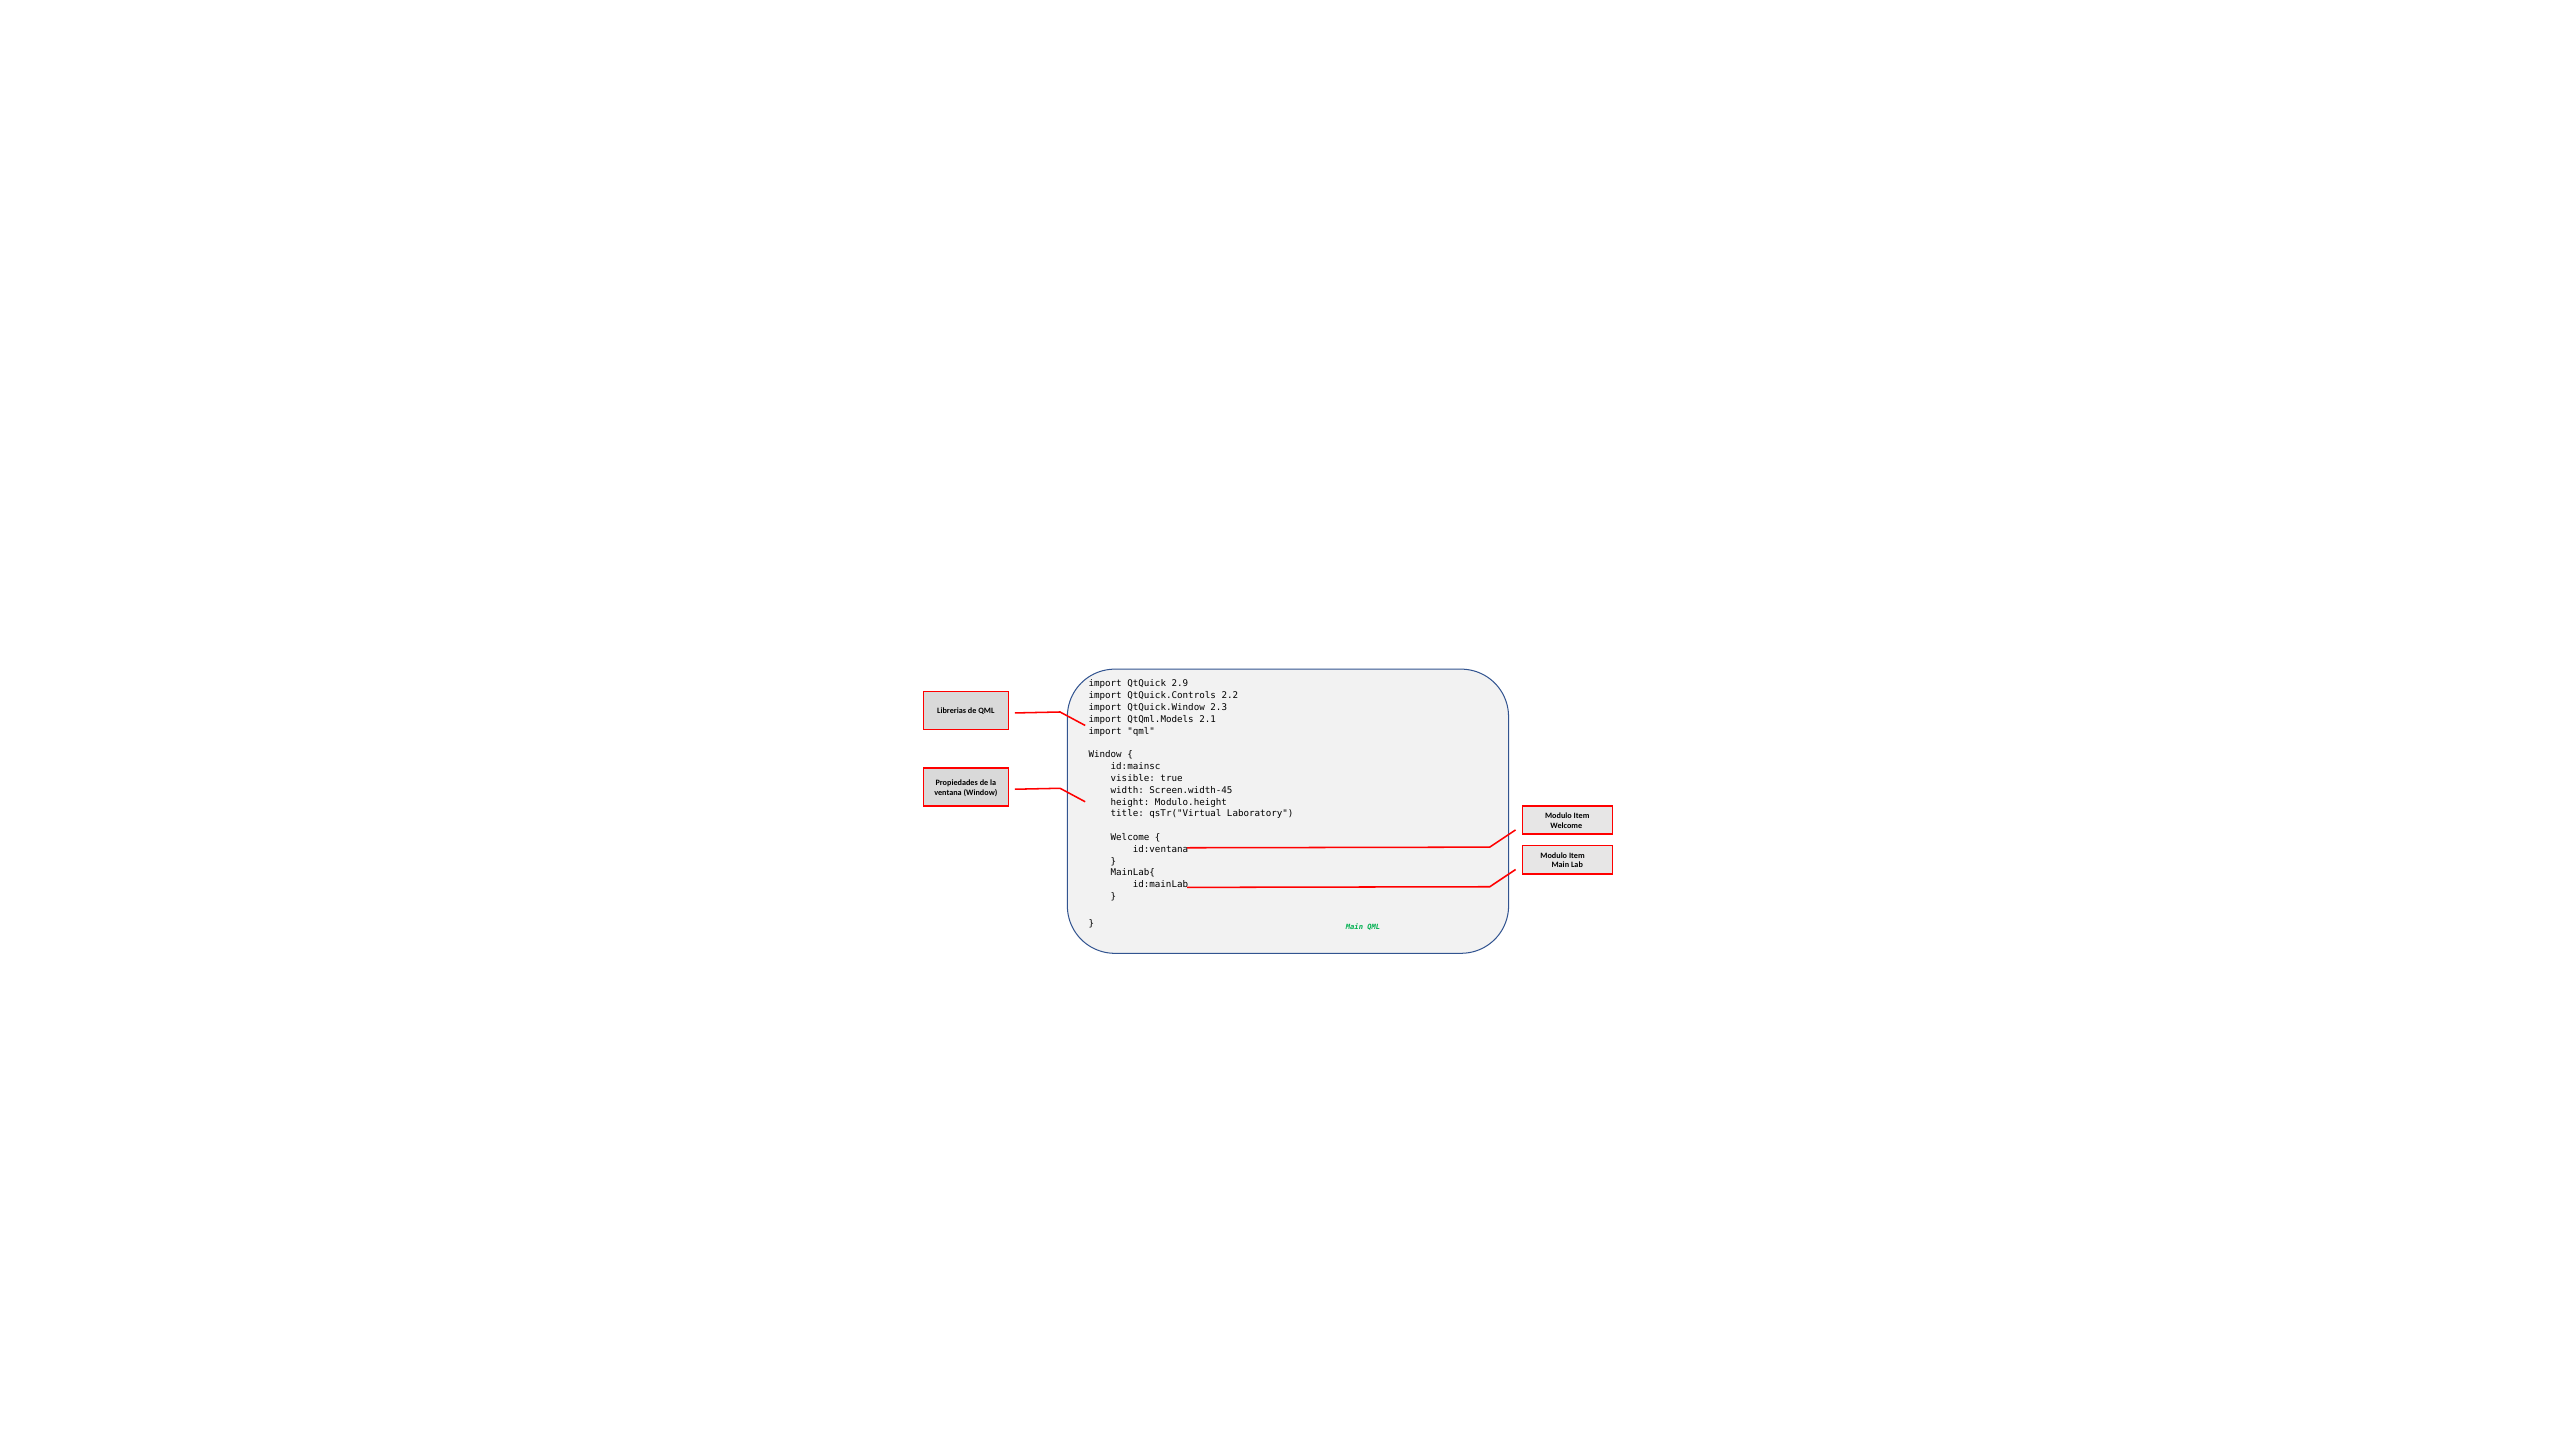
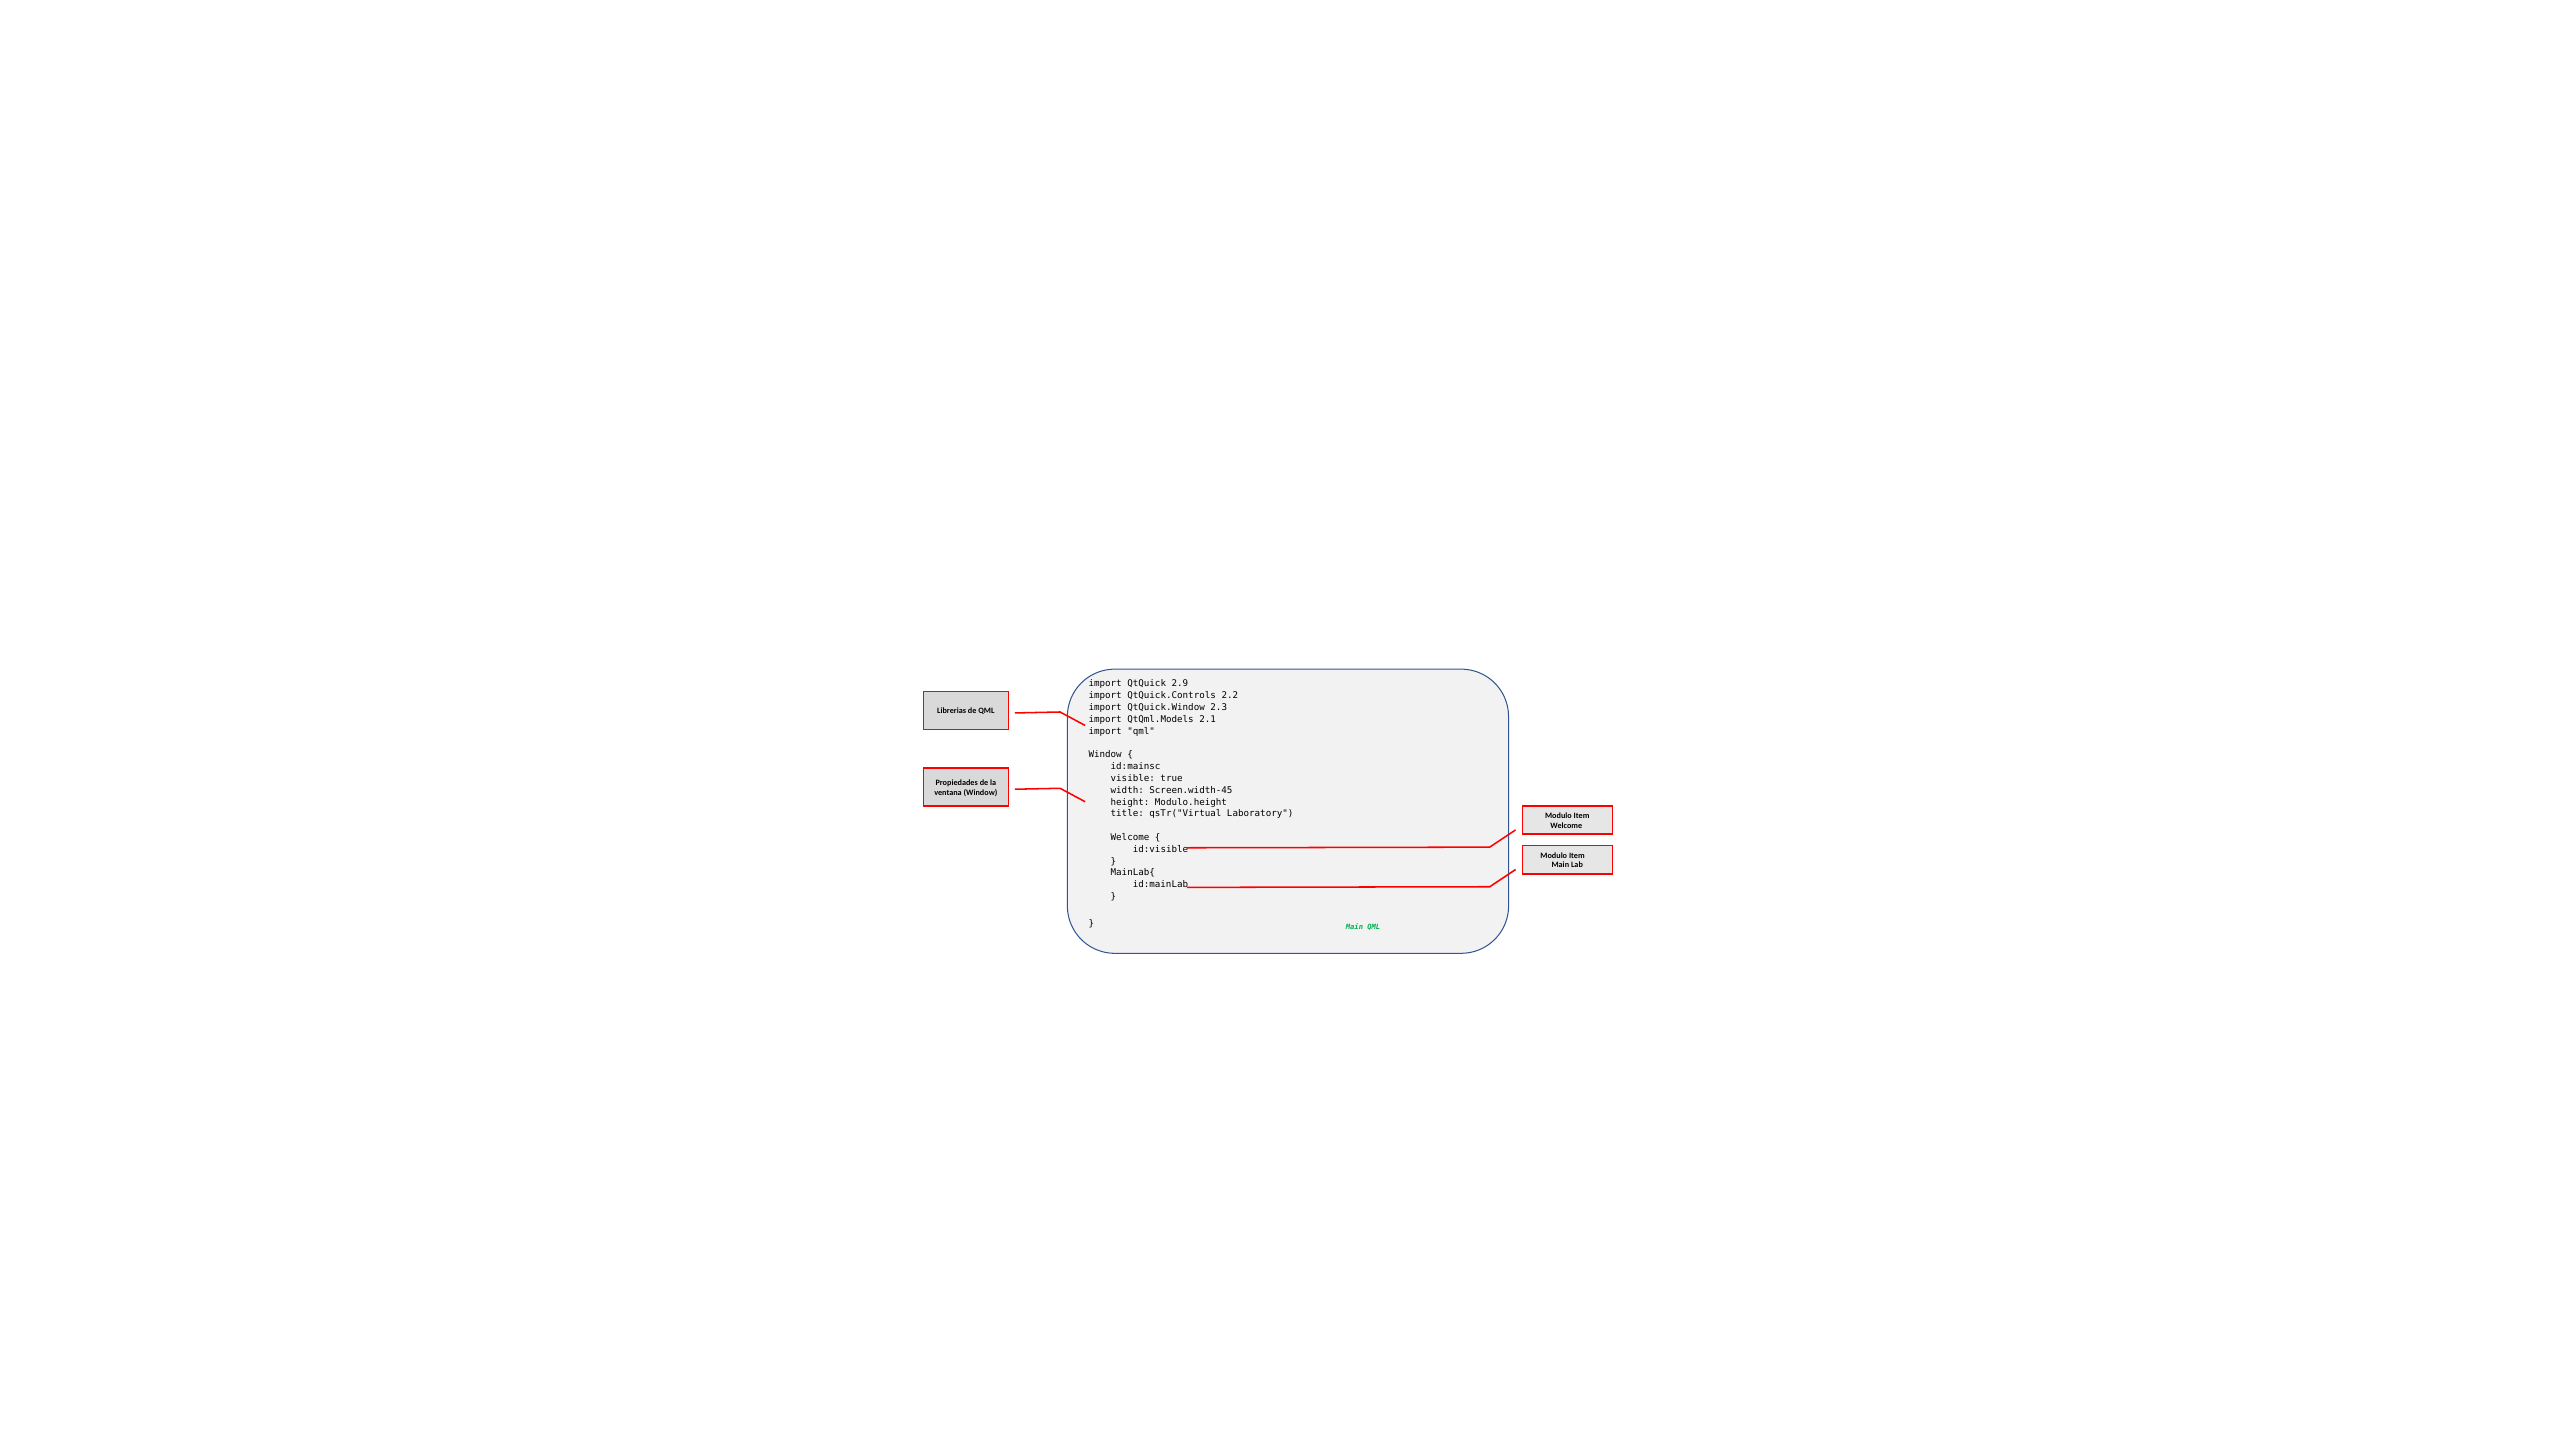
id:ventana: id:ventana -> id:visible (1161, 849)
